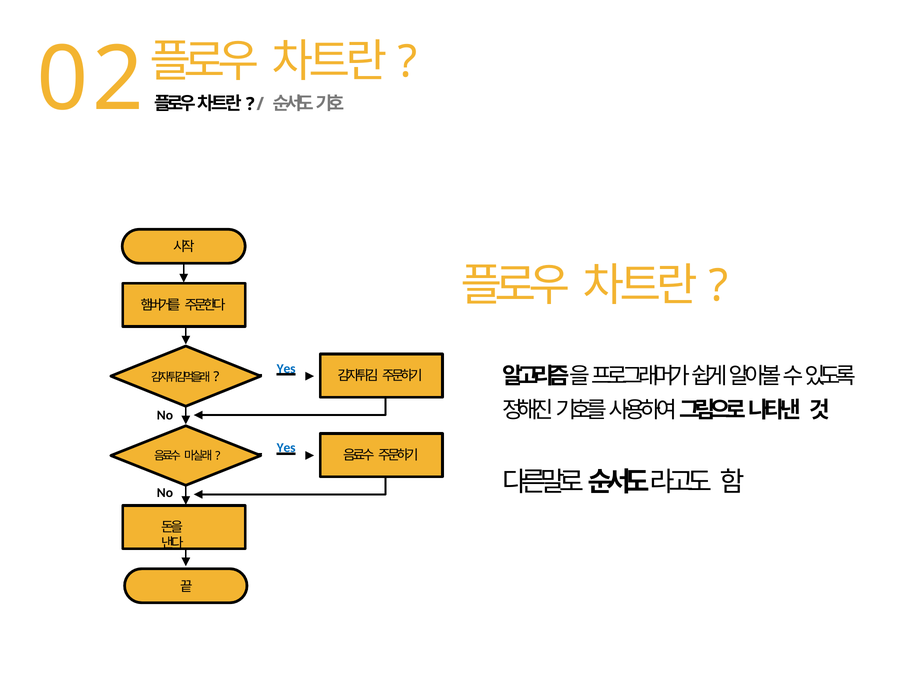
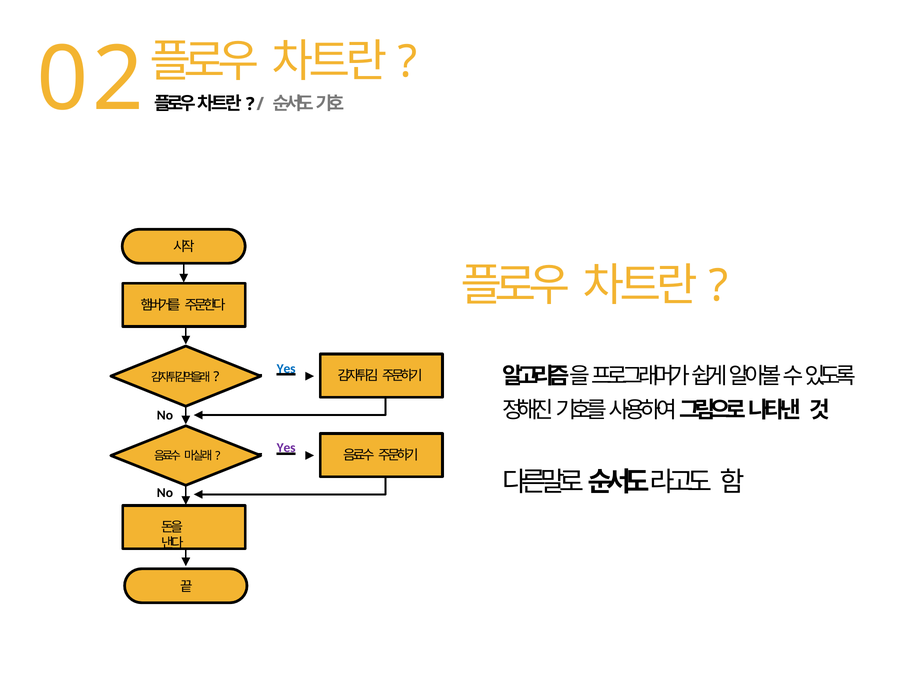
Yes colour: blue -> purple (286, 448)
